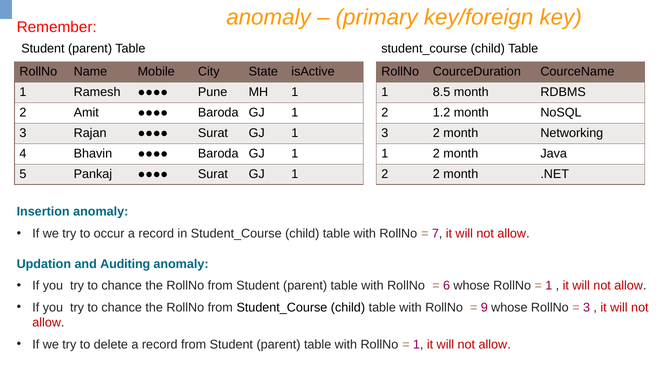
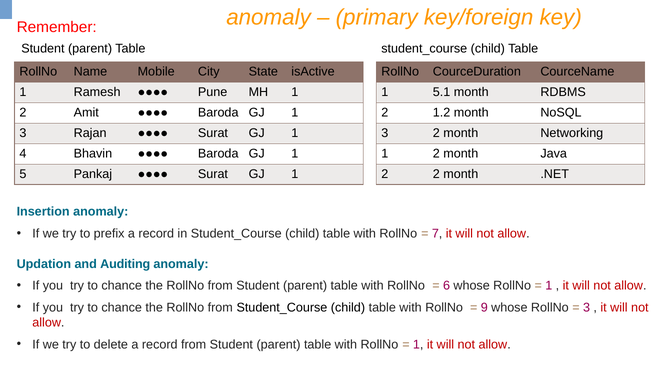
8.5: 8.5 -> 5.1 (442, 92)
occur: occur -> prefix (109, 233)
